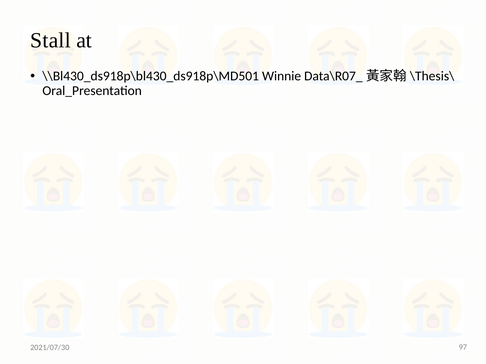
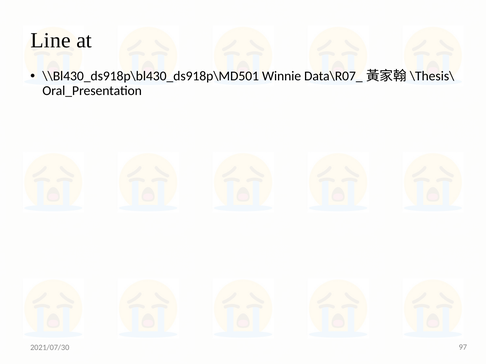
Stall: Stall -> Line (51, 40)
